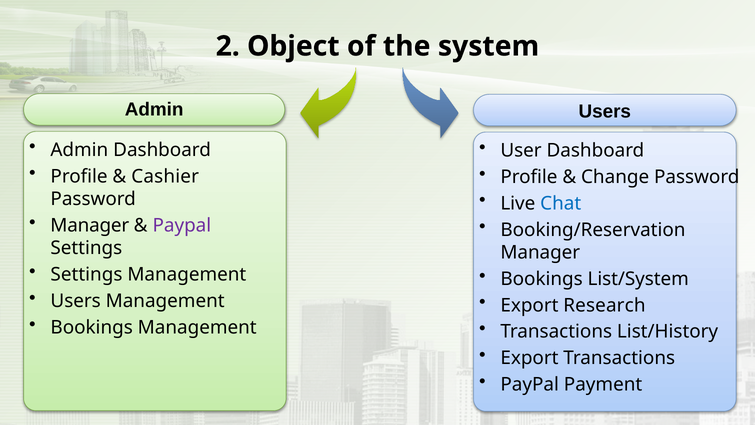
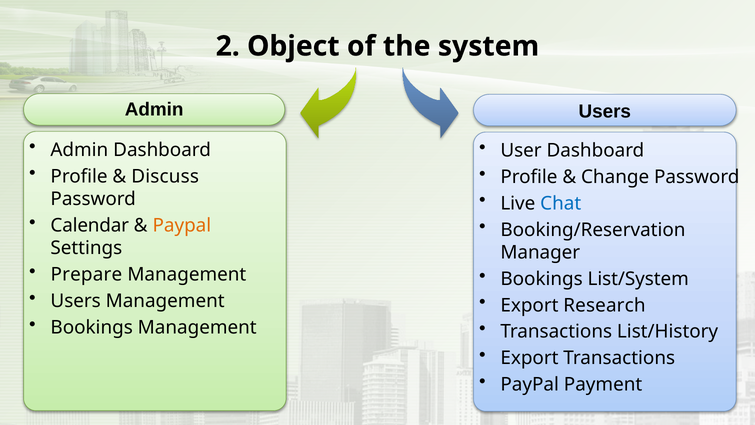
Cashier: Cashier -> Discuss (165, 176)
Manager: Manager -> Calendar (90, 225)
Paypal colour: purple -> orange (182, 225)
Settings: Settings -> Prepare (86, 274)
